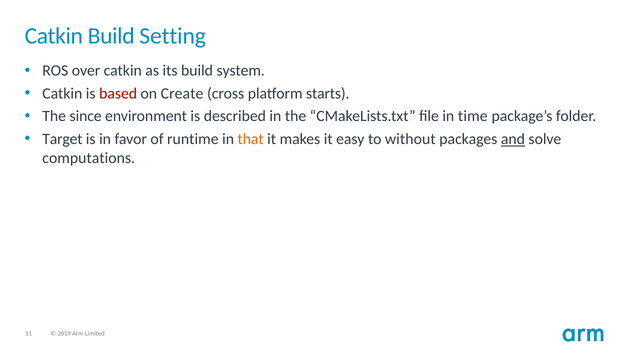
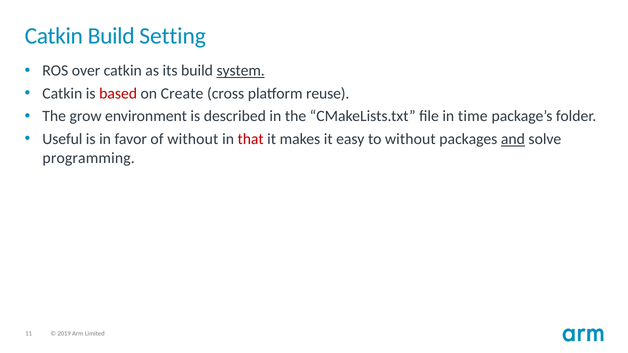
system underline: none -> present (241, 71)
starts: starts -> reuse (328, 94)
since: since -> grow (86, 116)
Target: Target -> Useful (62, 139)
of runtime: runtime -> without (193, 139)
that colour: orange -> red (251, 139)
computations: computations -> programming (89, 158)
